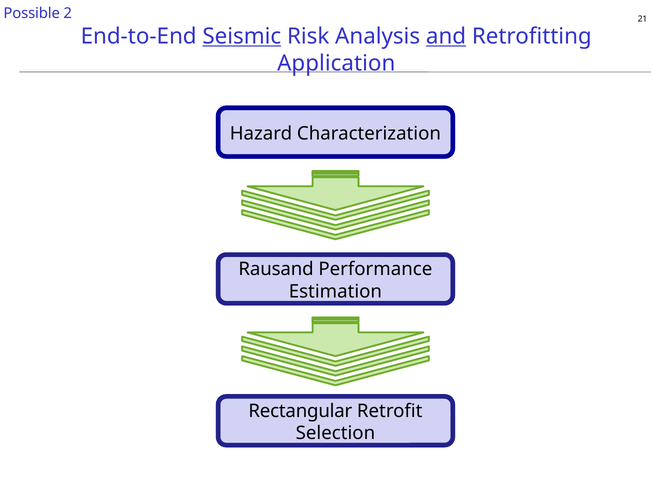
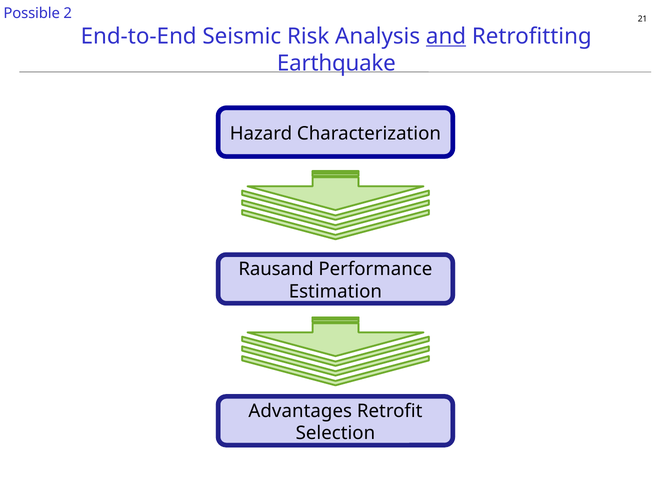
Seismic underline: present -> none (242, 36)
Application: Application -> Earthquake (336, 63)
Rectangular: Rectangular -> Advantages (300, 411)
